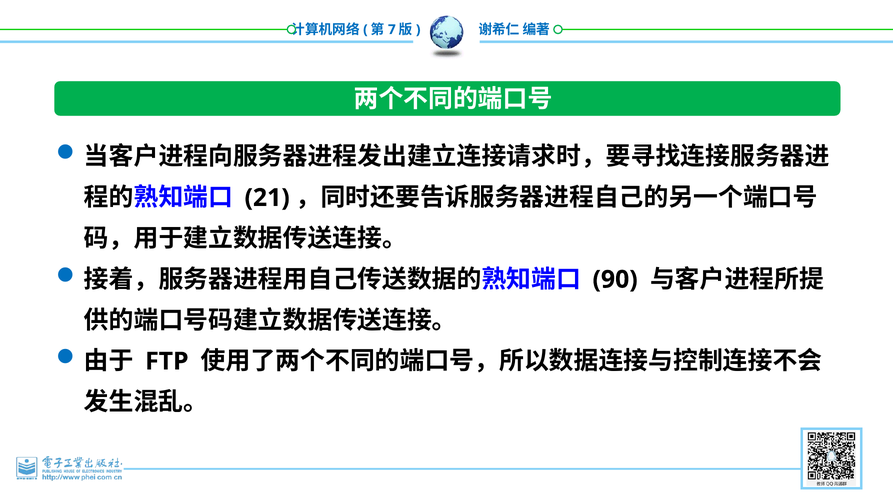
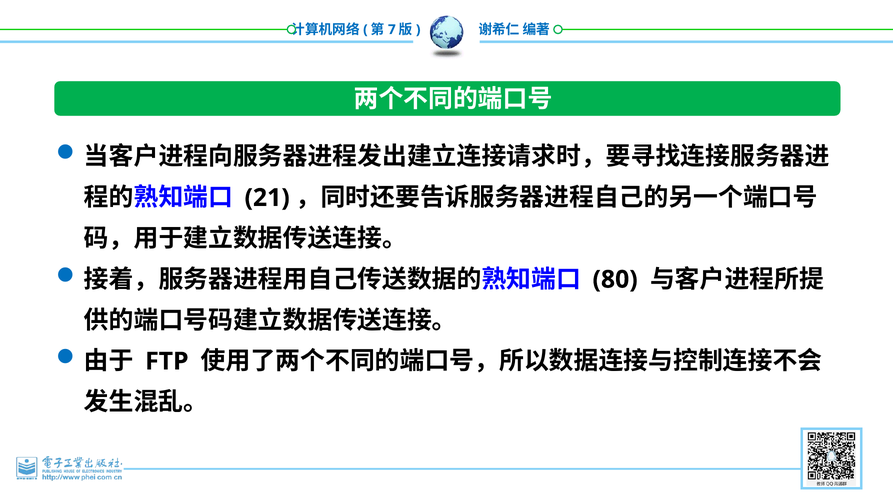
90: 90 -> 80 (615, 280)
